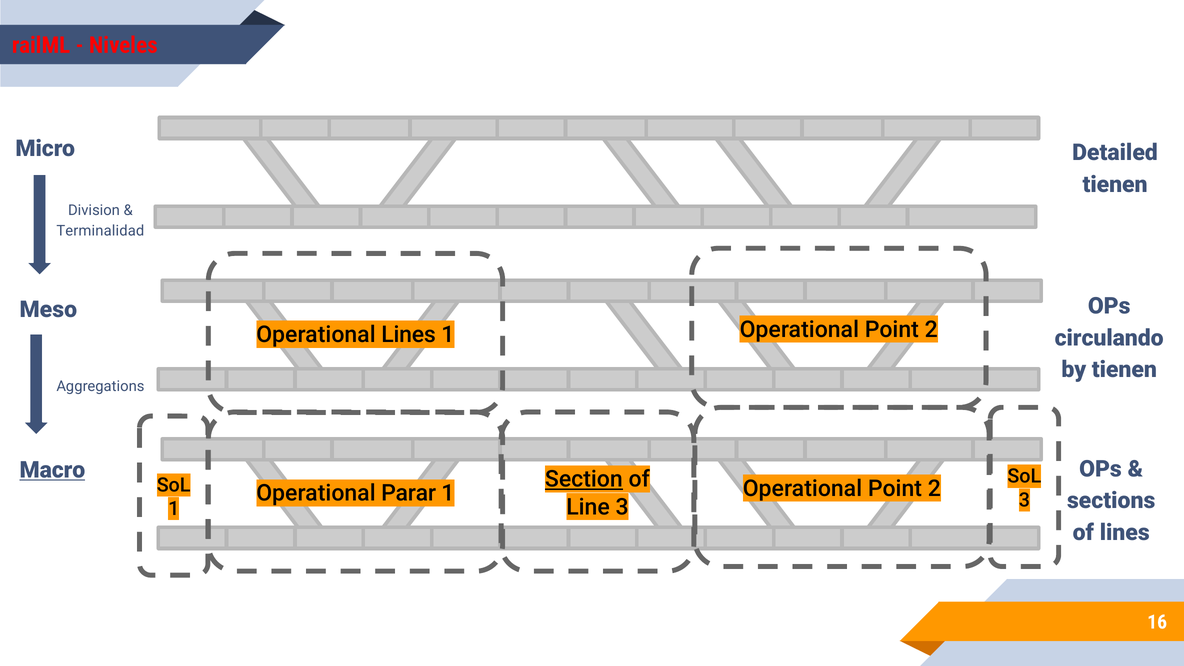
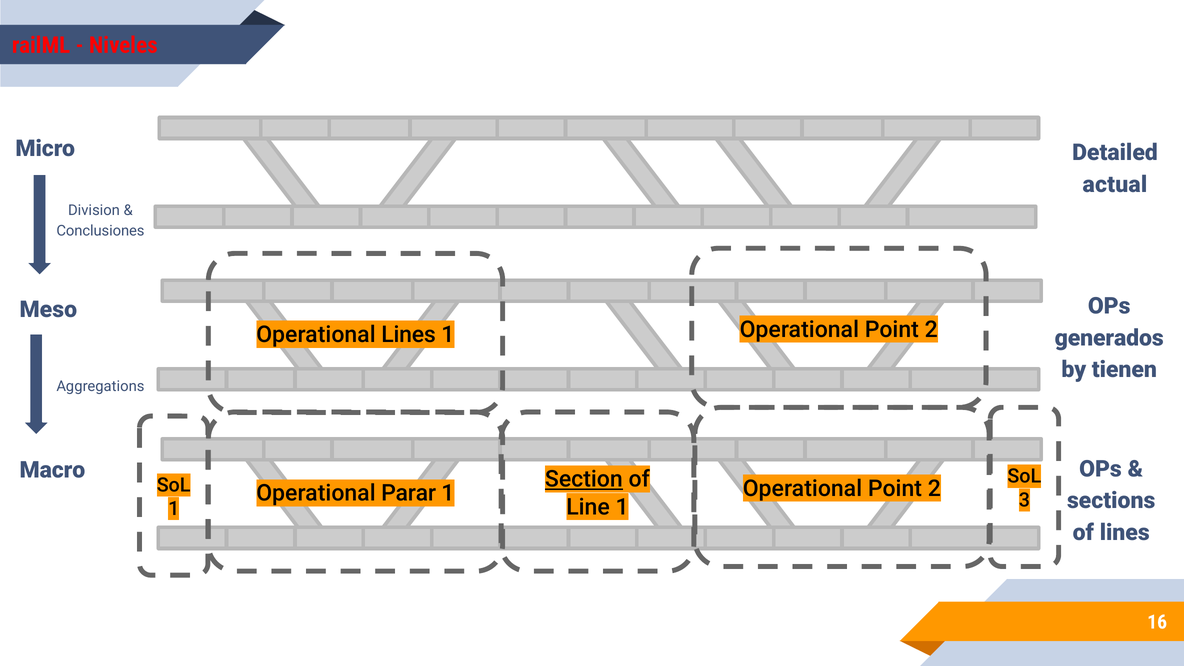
tienen: tienen -> actual (1115, 185)
Terminalidad: Terminalidad -> Conclusiones (100, 231)
circulando: circulando -> generados (1109, 338)
Macro underline: present -> none (52, 470)
Line 3: 3 -> 1 (622, 507)
